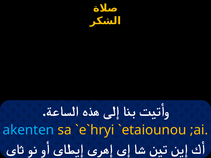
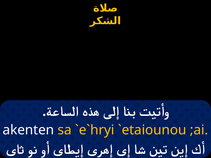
akenten colour: light blue -> white (28, 130)
